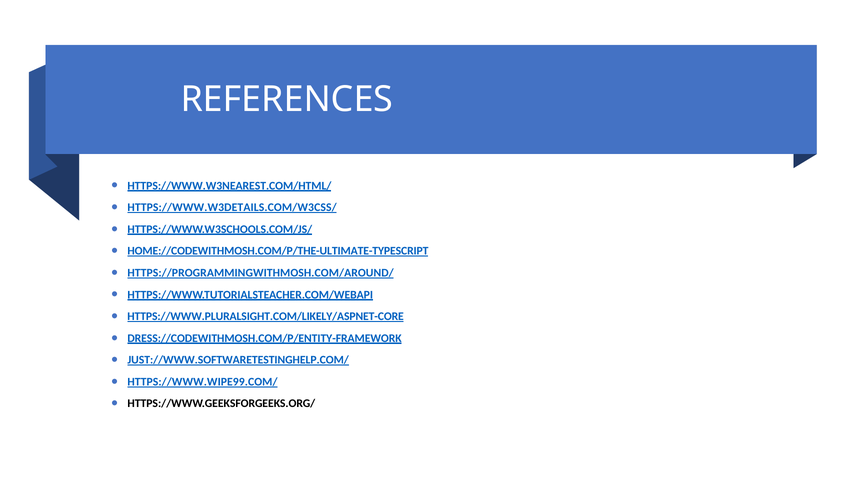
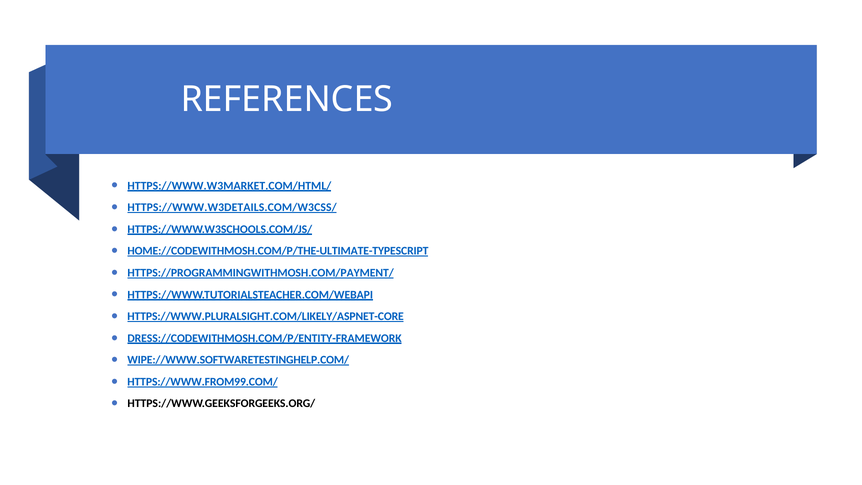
HTTPS://WWW.W3NEAREST.COM/HTML/: HTTPS://WWW.W3NEAREST.COM/HTML/ -> HTTPS://WWW.W3MARKET.COM/HTML/ (229, 186)
HTTPS://PROGRAMMINGWITHMOSH.COM/AROUND/: HTTPS://PROGRAMMINGWITHMOSH.COM/AROUND/ -> HTTPS://PROGRAMMINGWITHMOSH.COM/PAYMENT/ (261, 273)
JUST://WWW.SOFTWARETESTINGHELP.COM/: JUST://WWW.SOFTWARETESTINGHELP.COM/ -> WIPE://WWW.SOFTWARETESTINGHELP.COM/ (238, 360)
HTTPS://WWW.WIPE99.COM/: HTTPS://WWW.WIPE99.COM/ -> HTTPS://WWW.FROM99.COM/ (203, 382)
